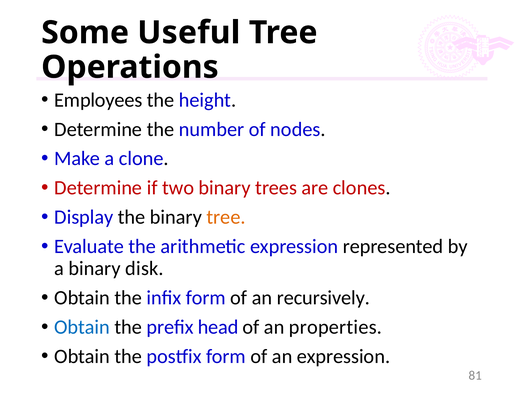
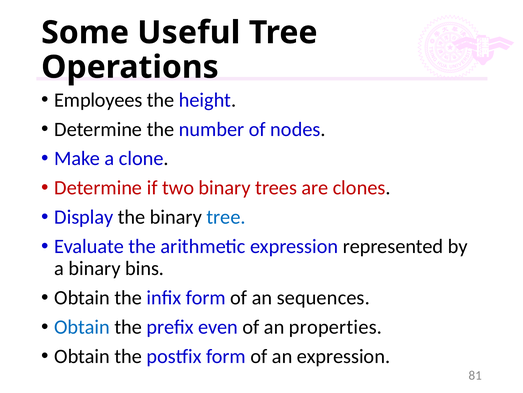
tree colour: orange -> blue (226, 217)
disk: disk -> bins (145, 268)
recursively: recursively -> sequences (323, 297)
head: head -> even (218, 326)
